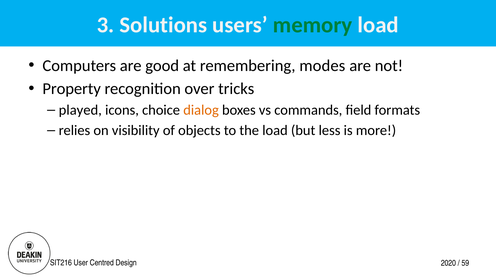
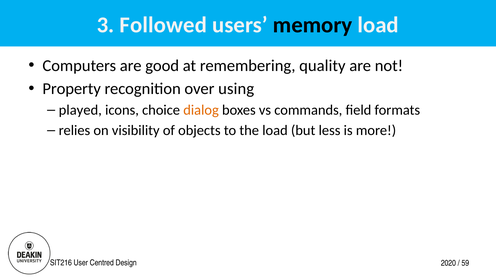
Solutions: Solutions -> Followed (163, 25)
memory colour: green -> black (313, 25)
modes: modes -> quality (322, 66)
tricks: tricks -> using (236, 89)
